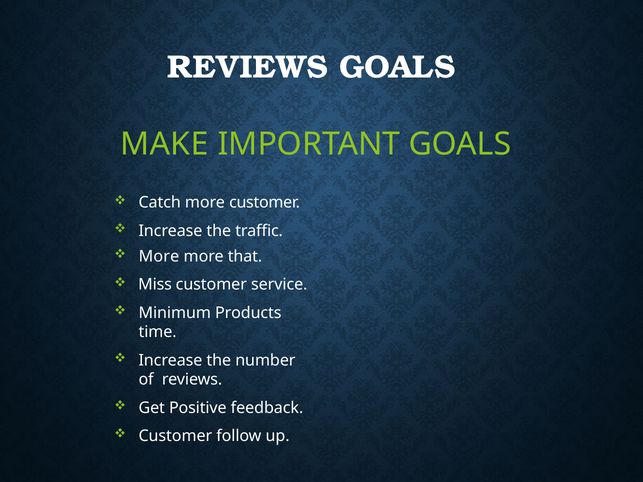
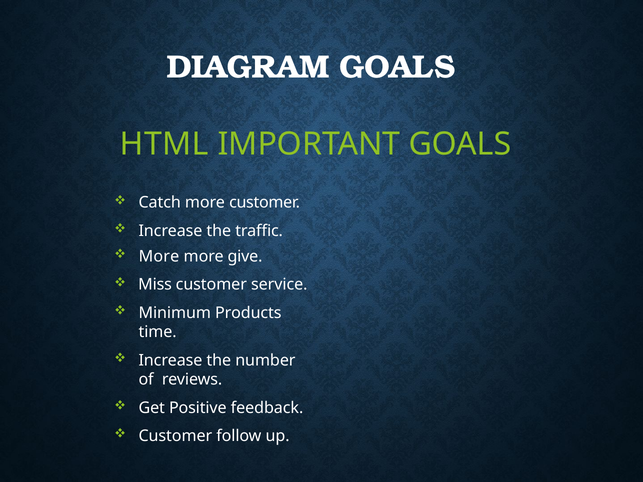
REVIEWS: REVIEWS -> DIAGRAM (248, 67)
MAKE: MAKE -> HTML (164, 144)
that: that -> give (245, 256)
